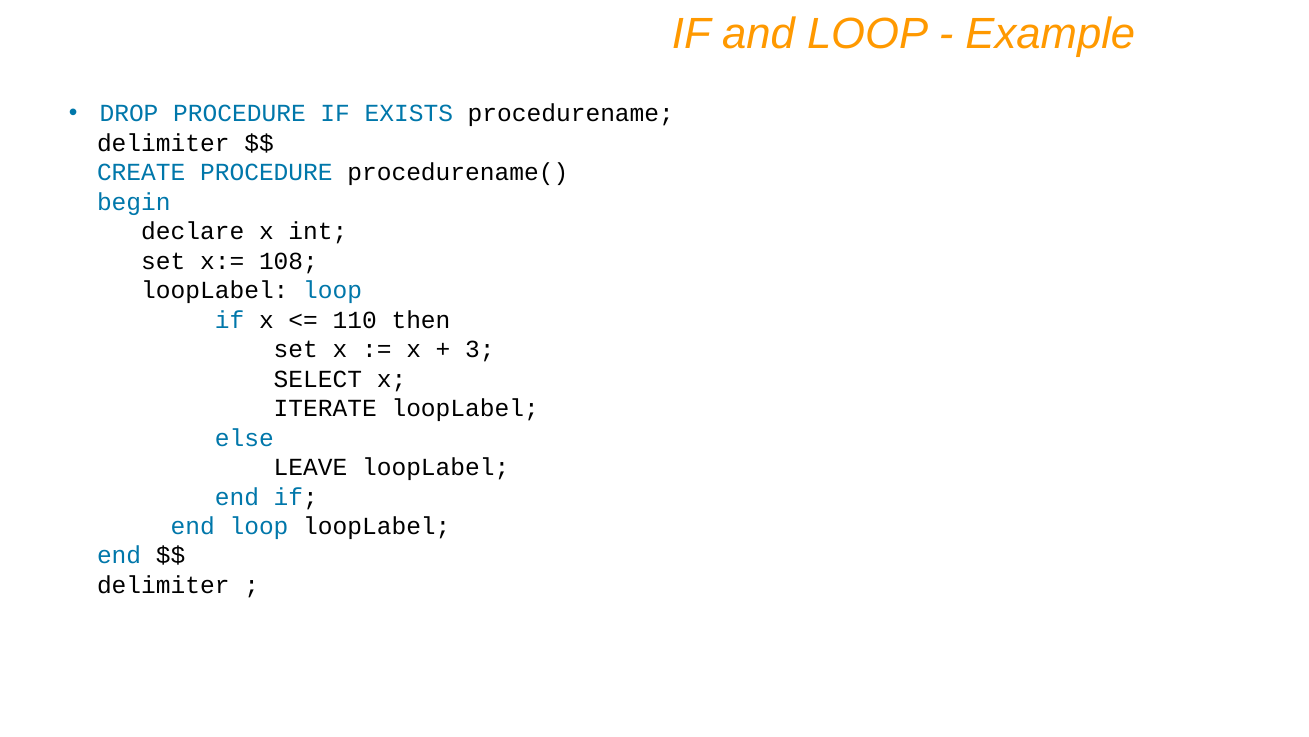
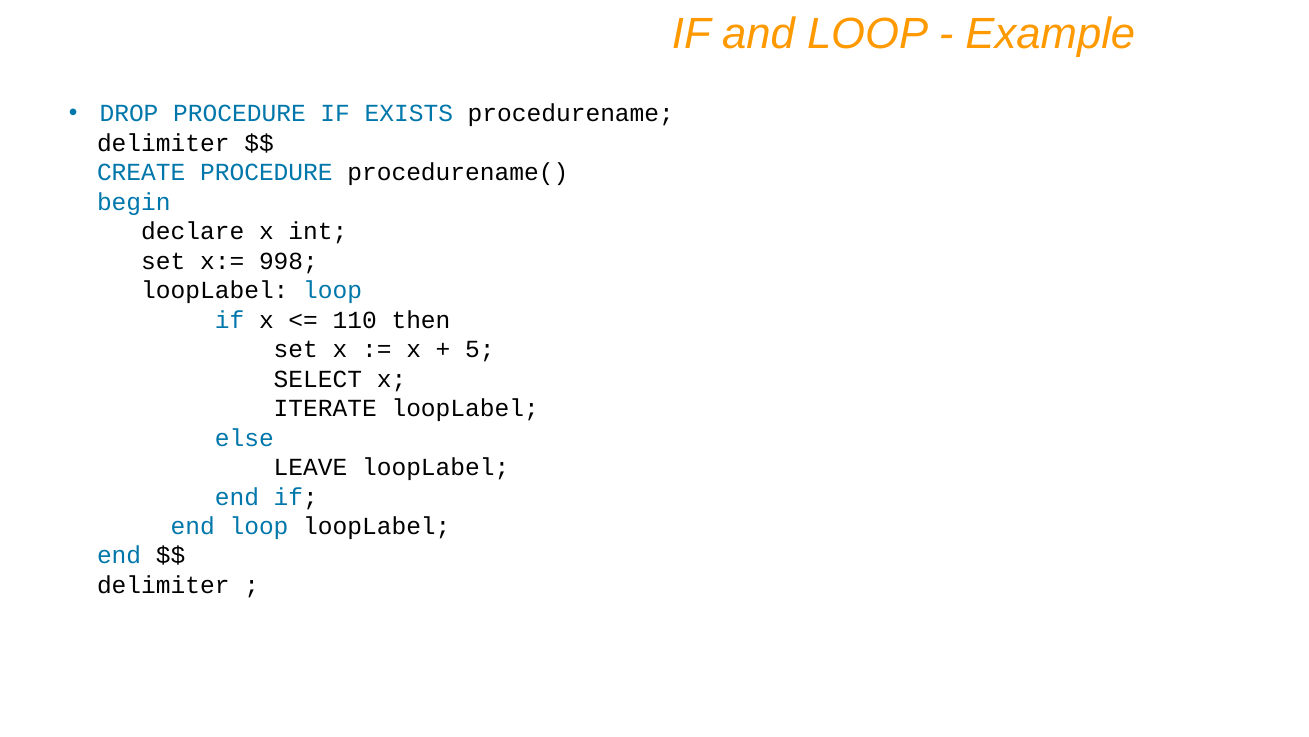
108: 108 -> 998 (288, 261)
3: 3 -> 5 (480, 349)
